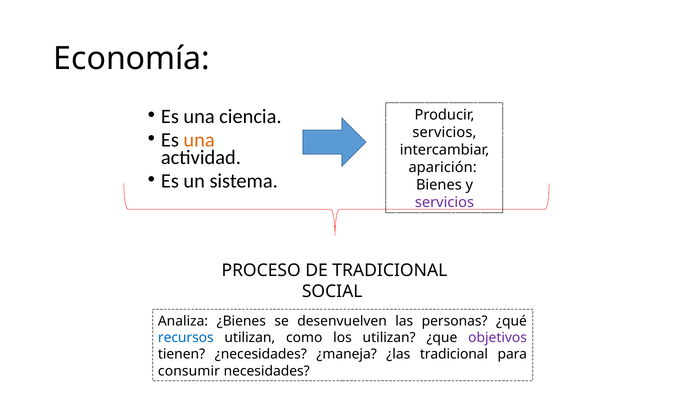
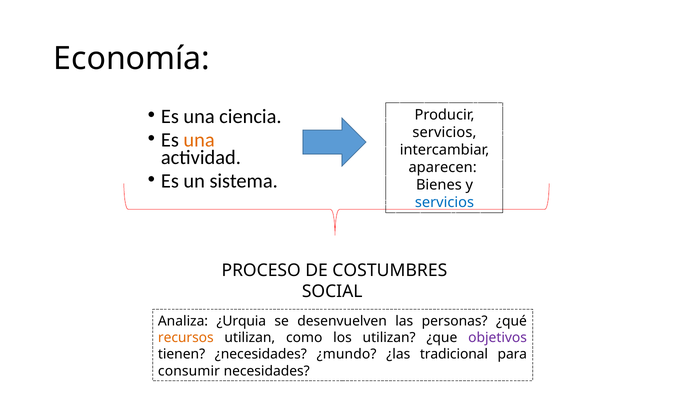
aparición: aparición -> aparecen (443, 167)
servicios colour: purple -> blue (444, 202)
DE TRADICIONAL: TRADICIONAL -> COSTUMBRES (390, 270)
¿Bienes: ¿Bienes -> ¿Urquia (241, 321)
recursos colour: blue -> orange (186, 338)
¿maneja: ¿maneja -> ¿mundo (347, 354)
